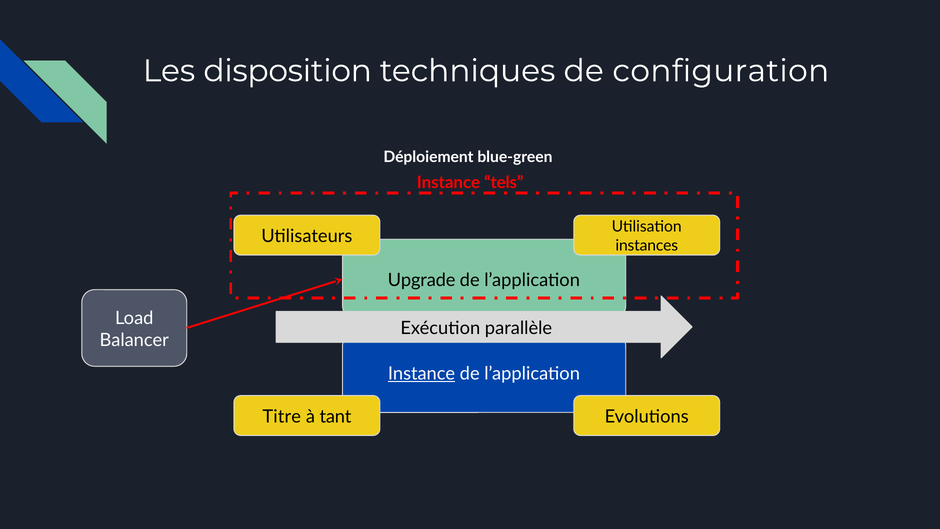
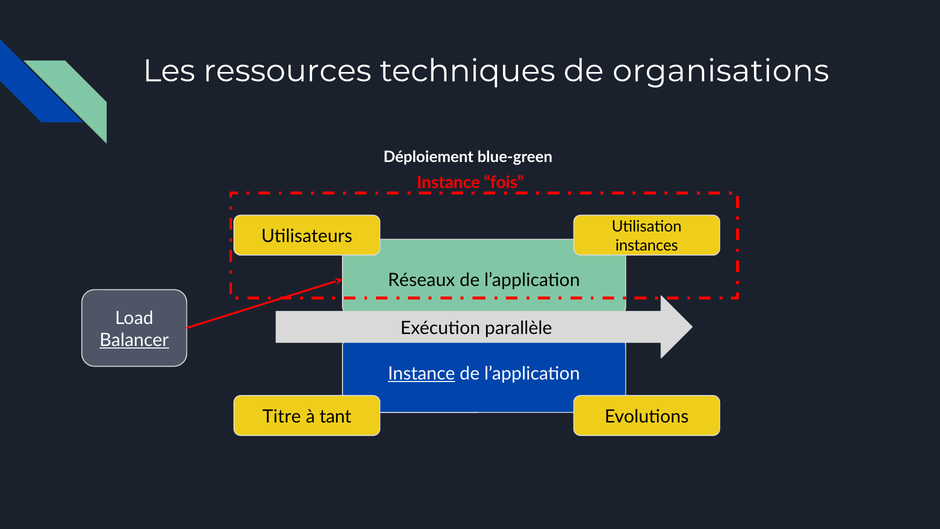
disposition: disposition -> ressources (287, 71)
configuration: configuration -> organisations (721, 71)
tels: tels -> fois (504, 182)
Upgrade: Upgrade -> Réseaux (421, 280)
Balancer underline: none -> present (134, 340)
